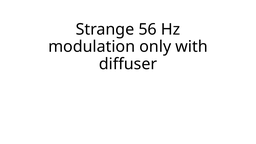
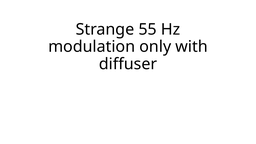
56: 56 -> 55 (148, 29)
